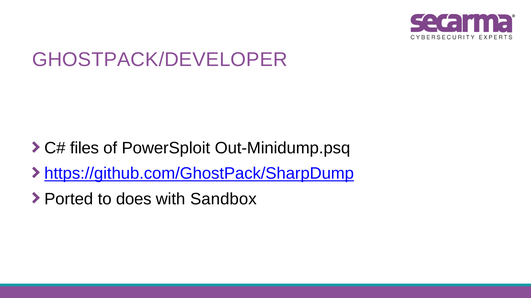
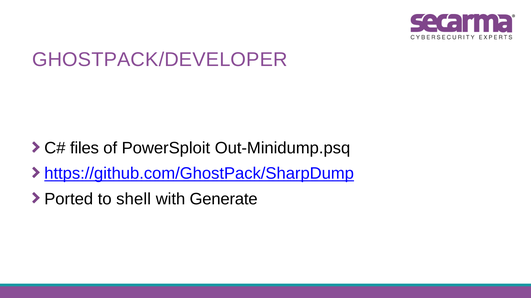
does: does -> shell (134, 199)
Sandbox: Sandbox -> Generate (224, 199)
